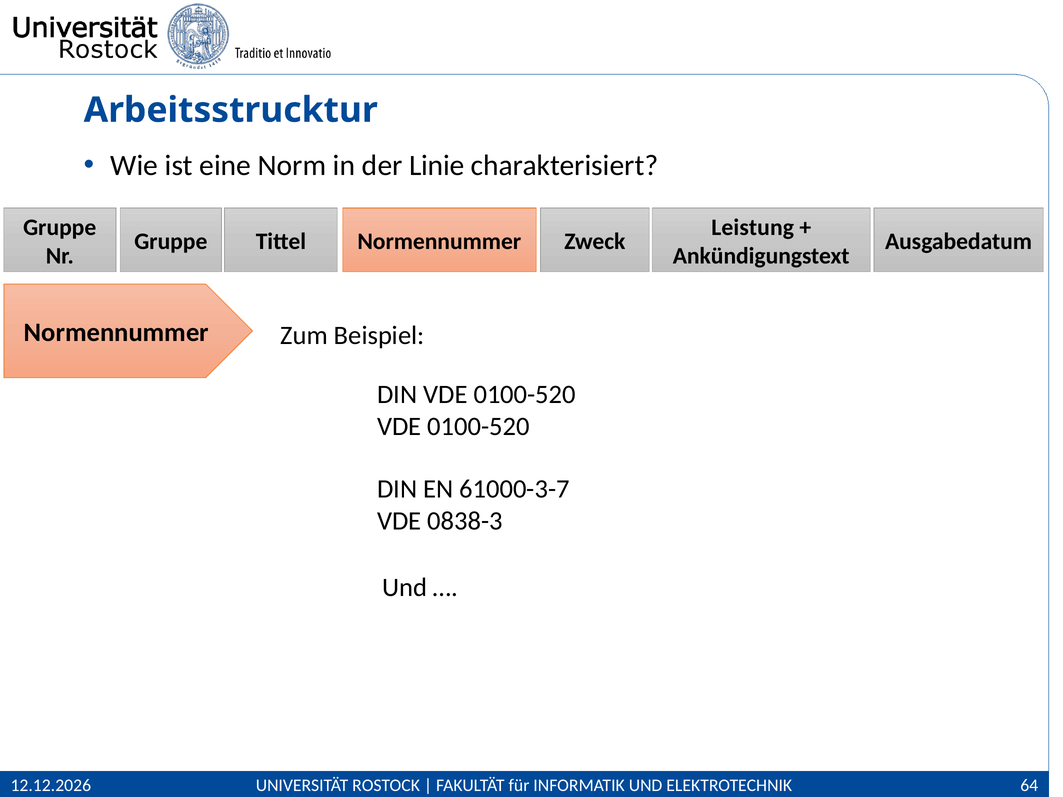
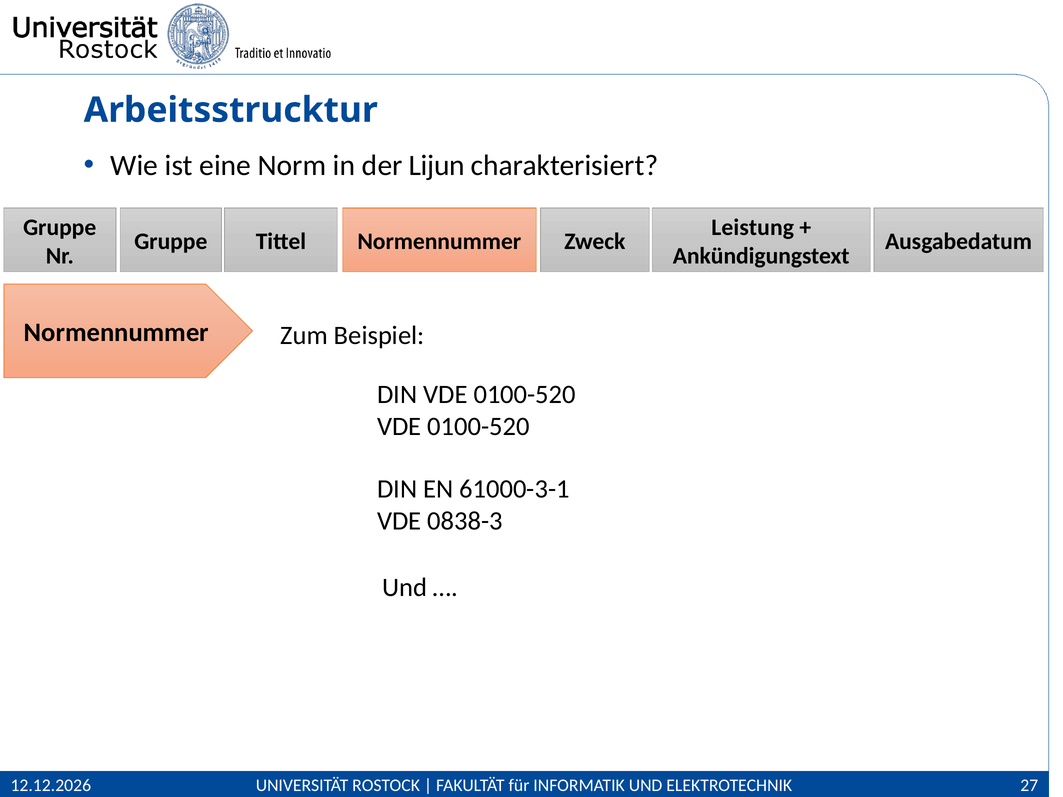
Linie: Linie -> Lijun (437, 165)
61000-3-7: 61000-3-7 -> 61000-3-1 (514, 489)
64: 64 -> 27 (1029, 786)
